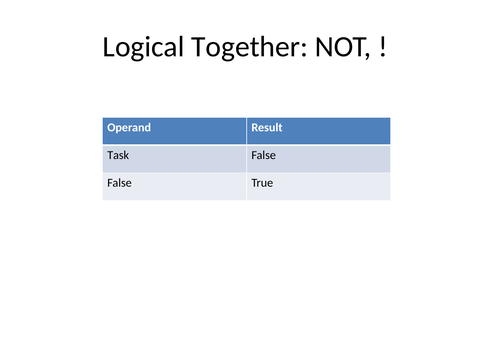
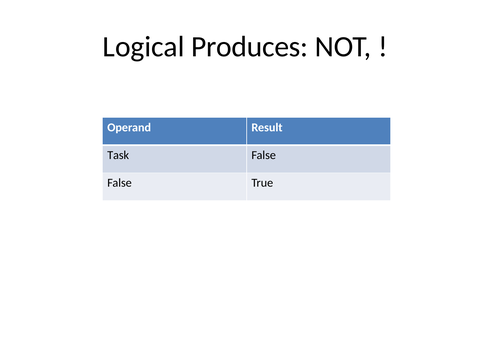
Together: Together -> Produces (250, 47)
